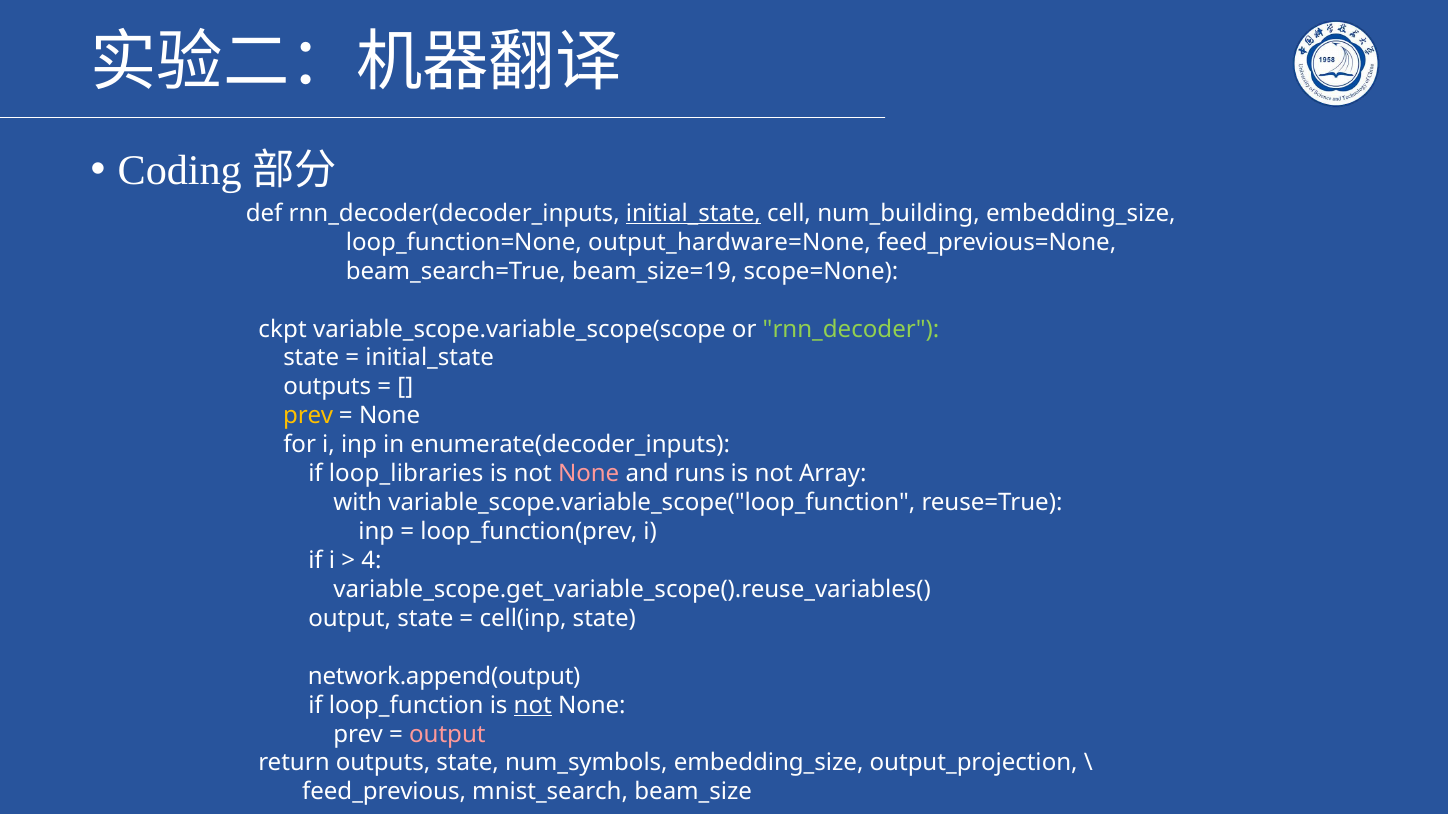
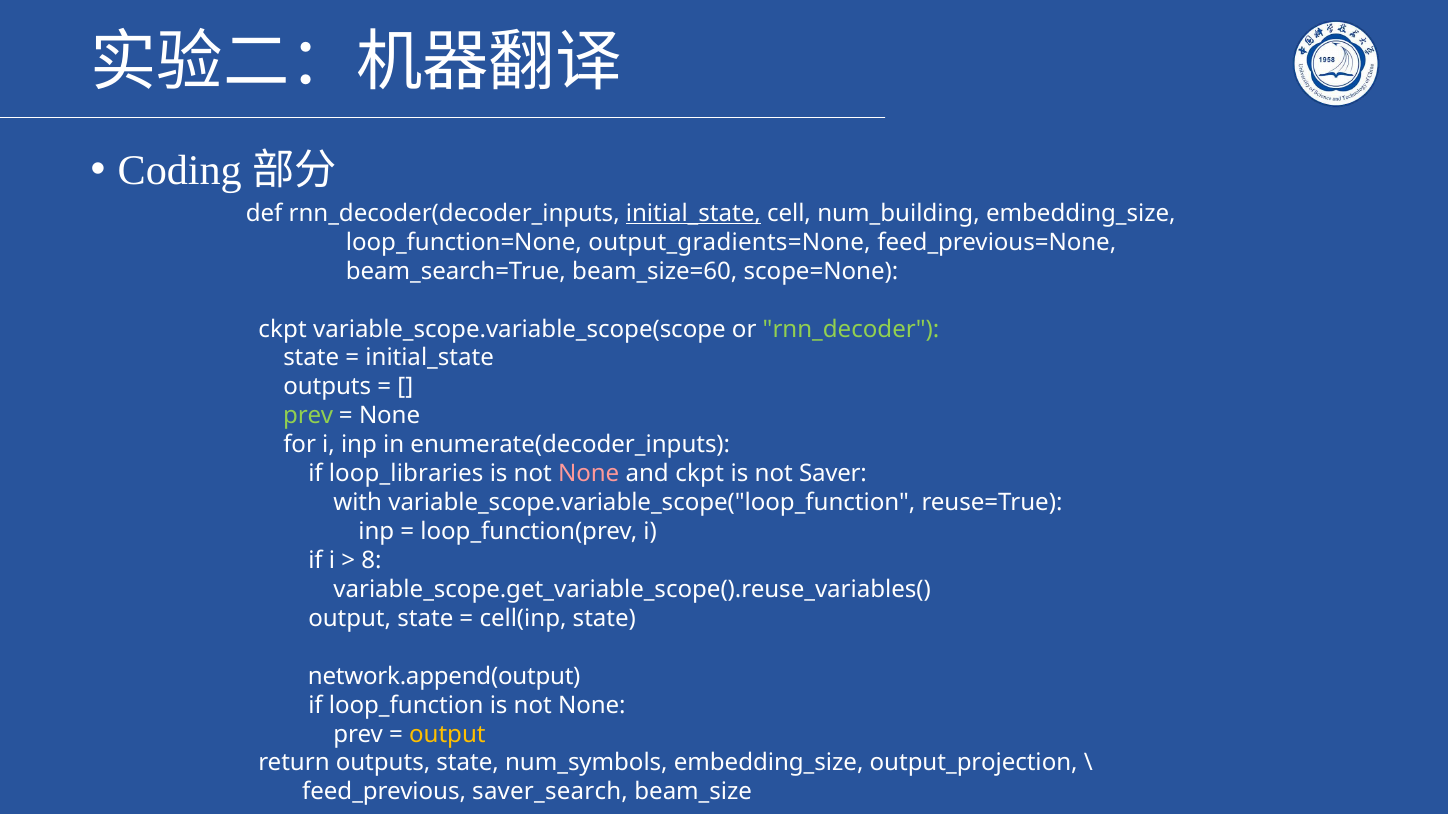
output_hardware=None: output_hardware=None -> output_gradients=None (730, 242)
beam_size=19: beam_size=19 -> beam_size=60 (655, 271)
prev colour: yellow -> light green (308, 416)
and runs: runs -> ckpt (700, 474)
Array: Array -> Saver (833, 474)
4: 4 -> 8 (372, 561)
not underline: present -> none (533, 706)
output colour: pink -> yellow (447, 735)
mnist_search: mnist_search -> saver_search (550, 792)
